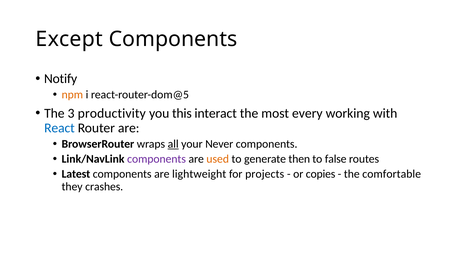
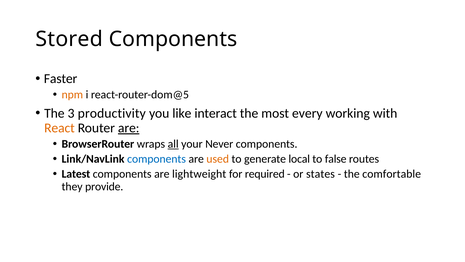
Except: Except -> Stored (69, 39)
Notify: Notify -> Faster (61, 79)
this: this -> like (182, 113)
React colour: blue -> orange (59, 128)
are underline: none -> present (129, 128)
components colour: purple -> blue (157, 159)
then: then -> local (299, 159)
projects: projects -> required (265, 174)
copies: copies -> states (320, 174)
crashes: crashes -> provide (104, 186)
